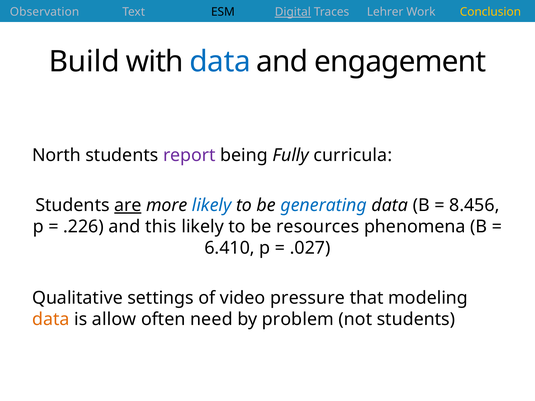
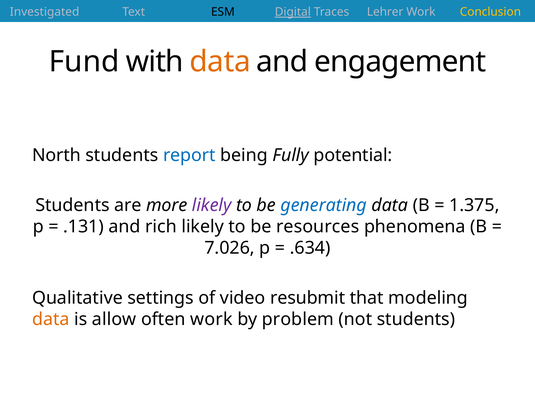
Observation: Observation -> Investigated (45, 12)
Build: Build -> Fund (84, 62)
data colour: blue -> orange (220, 62)
report colour: purple -> blue (189, 156)
curricula: curricula -> potential (353, 156)
are underline: present -> none (128, 205)
likely colour: blue -> purple (212, 205)
8.456: 8.456 -> 1.375 (474, 205)
.226: .226 -> .131 (84, 227)
this: this -> rich (161, 227)
6.410: 6.410 -> 7.026 (230, 248)
.027: .027 -> .634 (310, 248)
pressure: pressure -> resubmit (308, 298)
often need: need -> work (211, 320)
